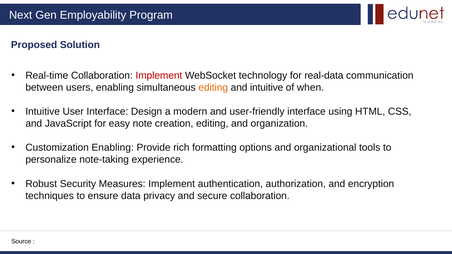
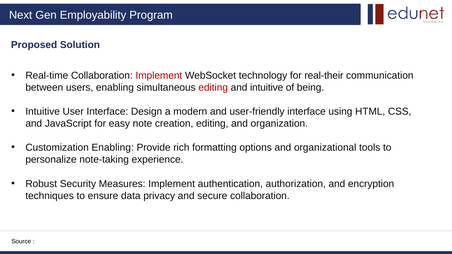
real-data: real-data -> real-their (324, 75)
editing colour: orange -> red (213, 88)
when: when -> being (311, 88)
